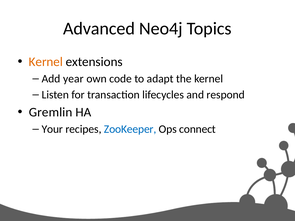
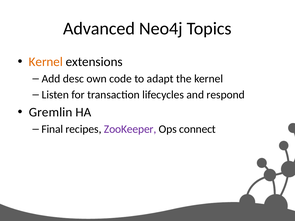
year: year -> desc (73, 79)
Your: Your -> Final (52, 129)
ZooKeeper colour: blue -> purple (130, 129)
